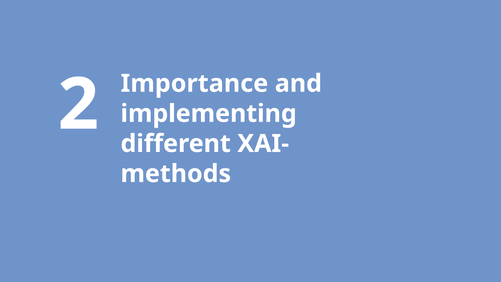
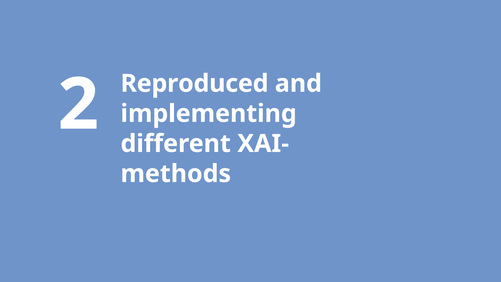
Importance: Importance -> Reproduced (195, 83)
